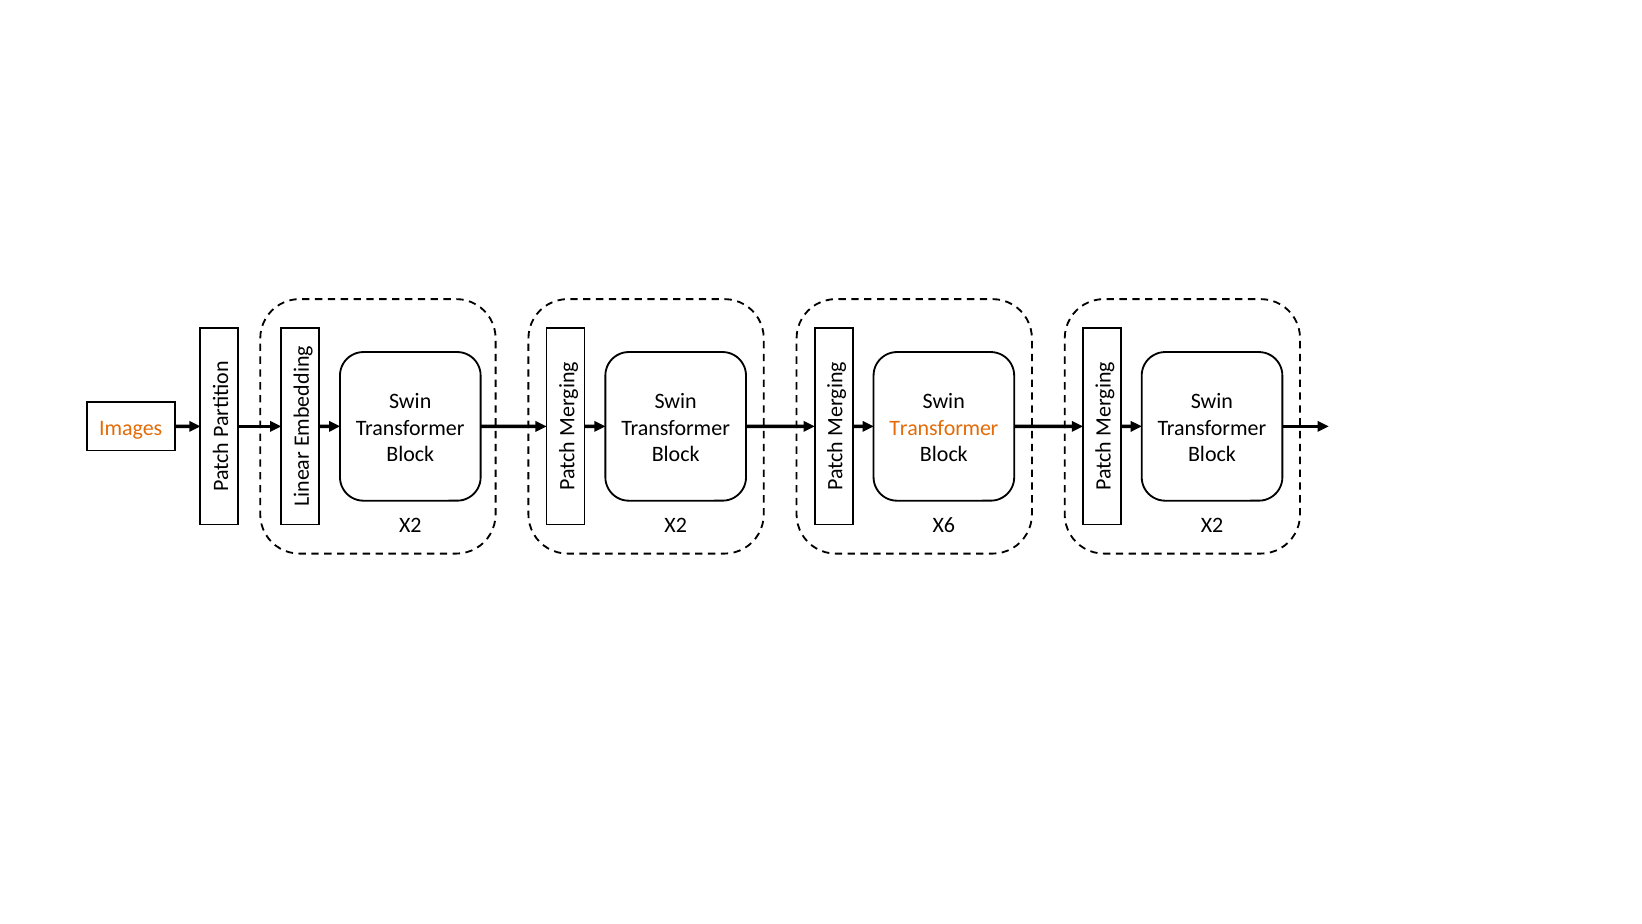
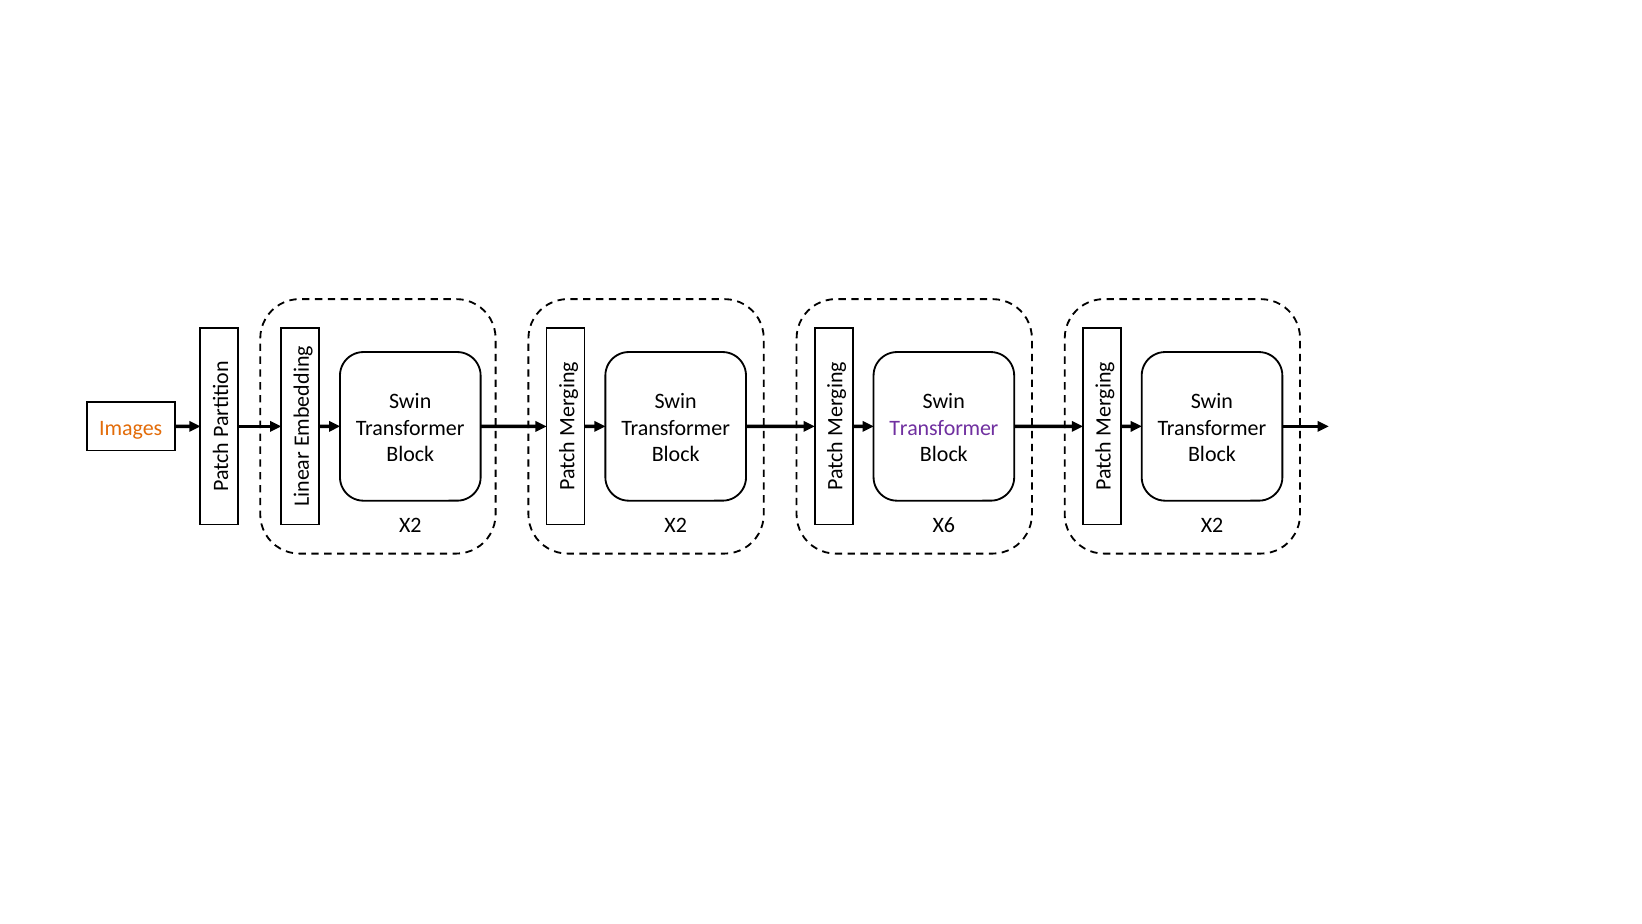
Transformer colour: orange -> purple (944, 428)
